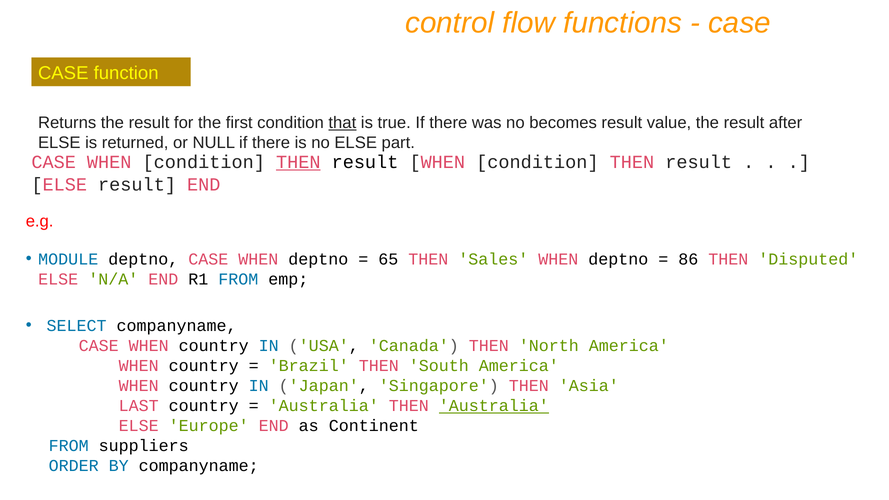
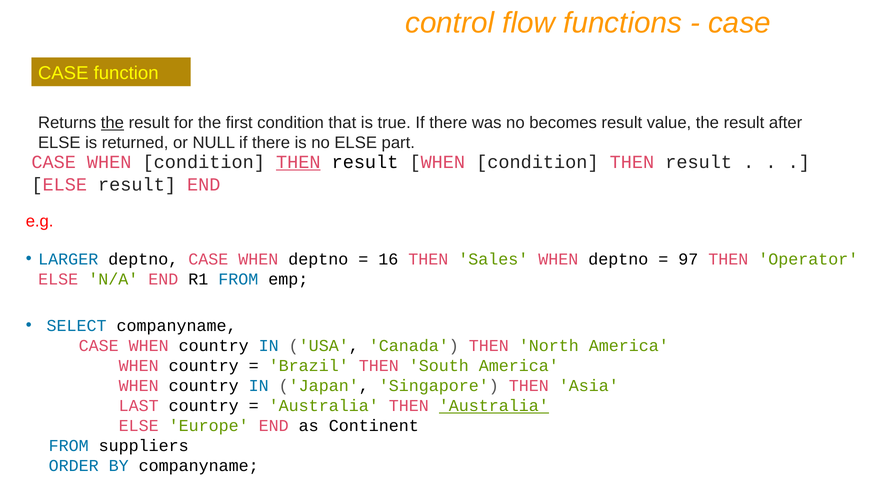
the underline: none -> present (112, 123)
that underline: present -> none (342, 123)
MODULE: MODULE -> LARGER (68, 259)
65: 65 -> 16 (388, 259)
86: 86 -> 97 (688, 259)
Disputed: Disputed -> Operator (808, 259)
